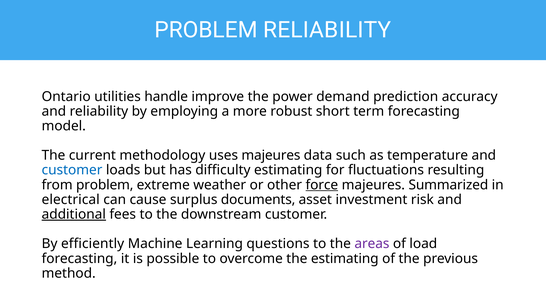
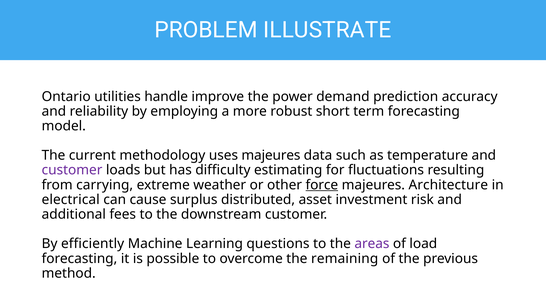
PROBLEM RELIABILITY: RELIABILITY -> ILLUSTRATE (327, 30)
customer colour: blue -> purple (72, 170)
from problem: problem -> carrying (105, 185)
Summarized: Summarized -> Architecture (448, 185)
documents: documents -> distributed (258, 200)
additional underline: present -> none (74, 214)
the estimating: estimating -> remaining (345, 259)
